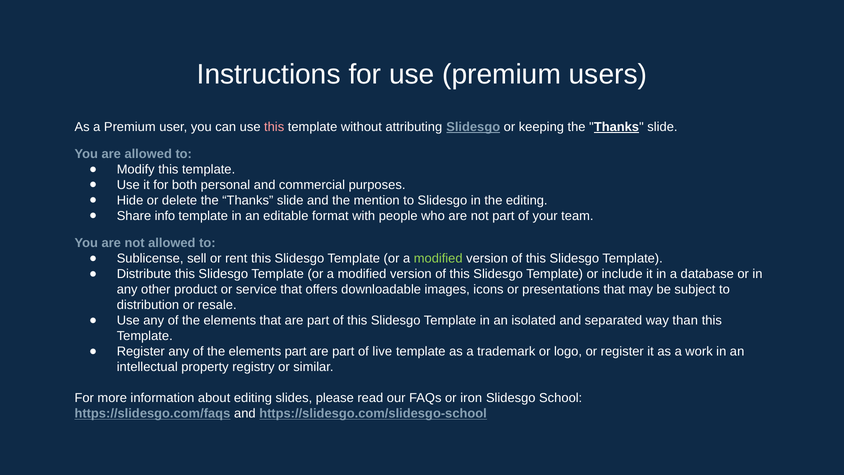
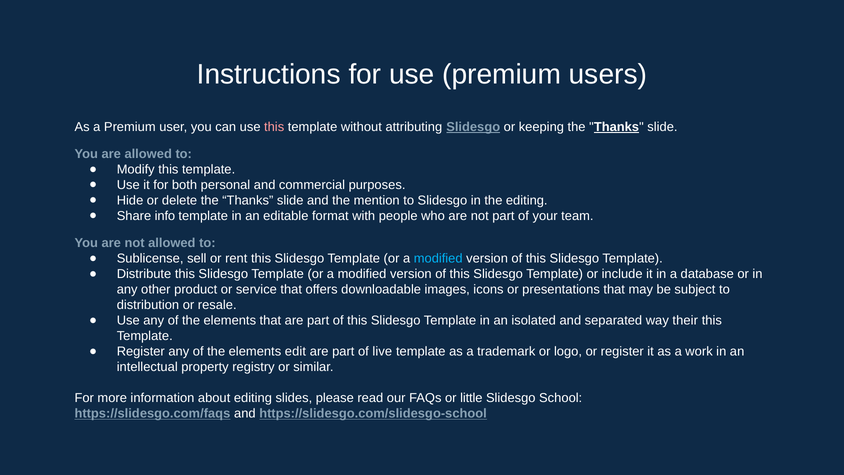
modified colour: light green -> light blue (438, 259)
than: than -> their (685, 320)
elements part: part -> edit (295, 351)
iron: iron -> little (471, 398)
